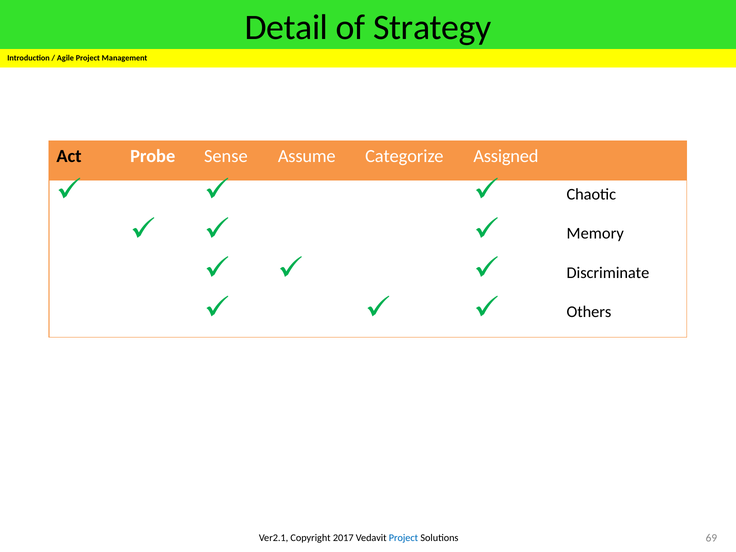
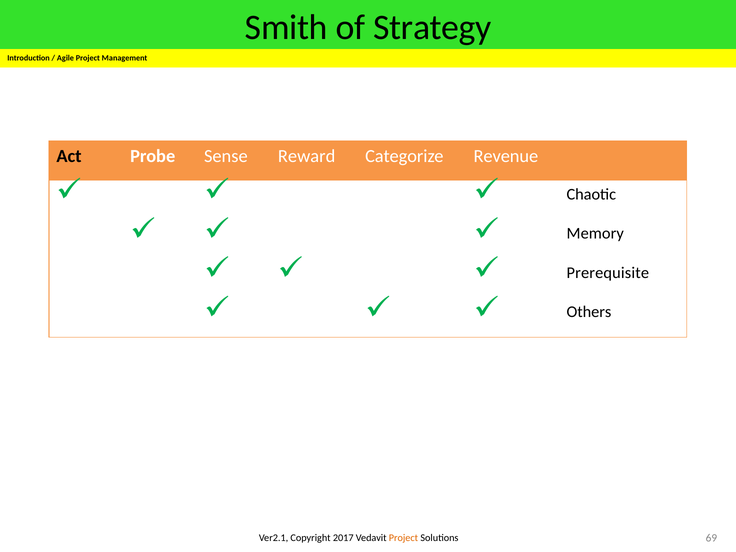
Detail: Detail -> Smith (286, 28)
Assume: Assume -> Reward (307, 156)
Assigned: Assigned -> Revenue (506, 156)
Discriminate: Discriminate -> Prerequisite (608, 273)
Project colour: blue -> orange (403, 538)
